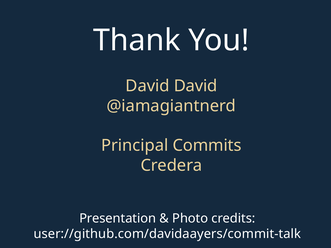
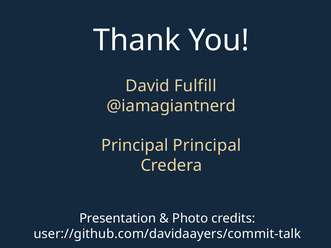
David David: David -> Fulfill (195, 86)
Principal Commits: Commits -> Principal (207, 146)
